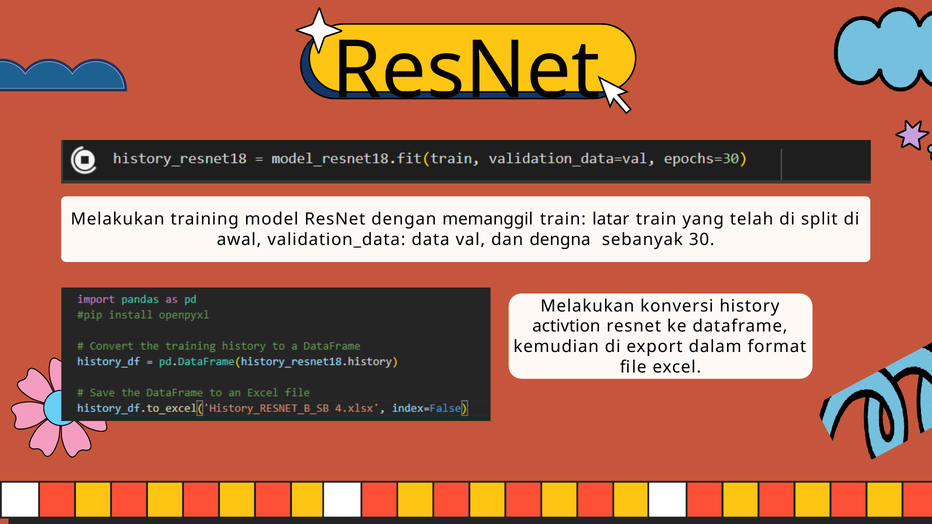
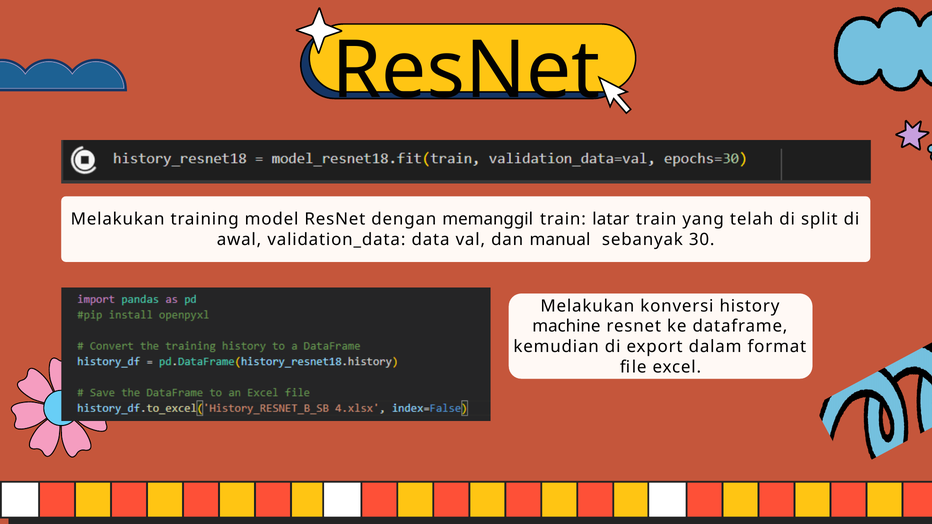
dengna: dengna -> manual (560, 240)
activtion: activtion -> machine (566, 326)
